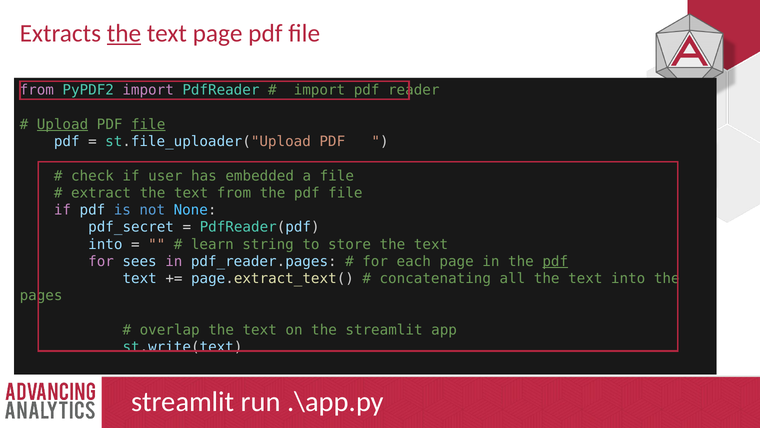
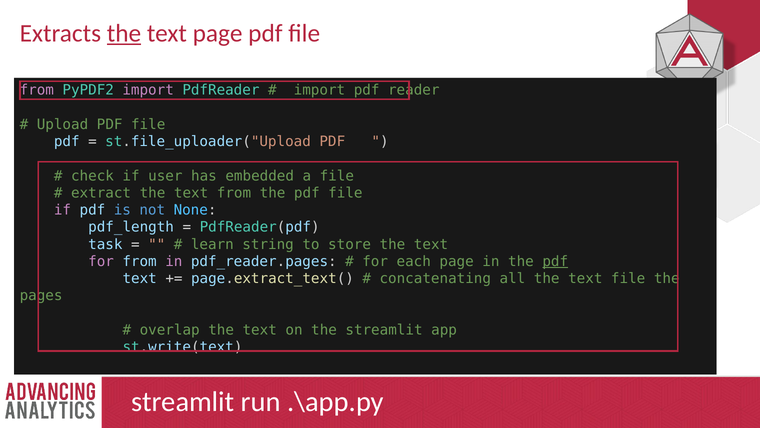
Upload underline: present -> none (62, 124)
file underline: present -> none (148, 124)
pdf_secret: pdf_secret -> pdf_length (131, 227)
into: into -> task (105, 244)
for sees: sees -> from (140, 261)
text into: into -> file (628, 278)
